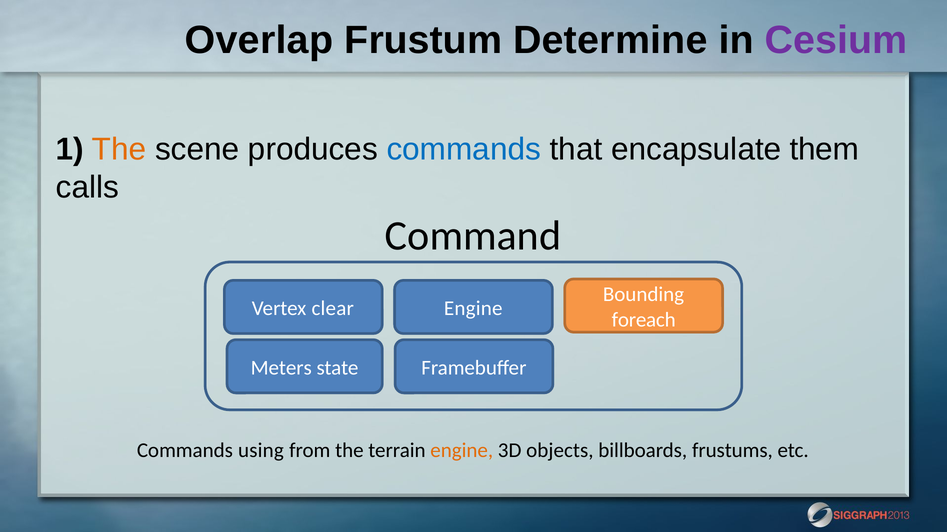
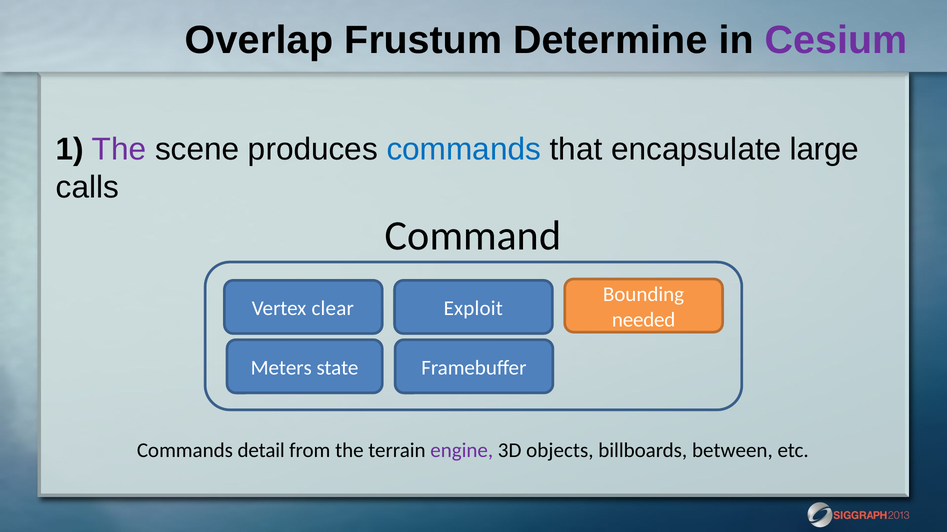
The colour: orange -> purple (119, 150)
them: them -> large (824, 150)
Engine: Engine -> Exploit (473, 309)
foreach: foreach -> needed (644, 320)
using: using -> detail (261, 451)
engine colour: orange -> purple (462, 451)
frustums: frustums -> between (732, 451)
